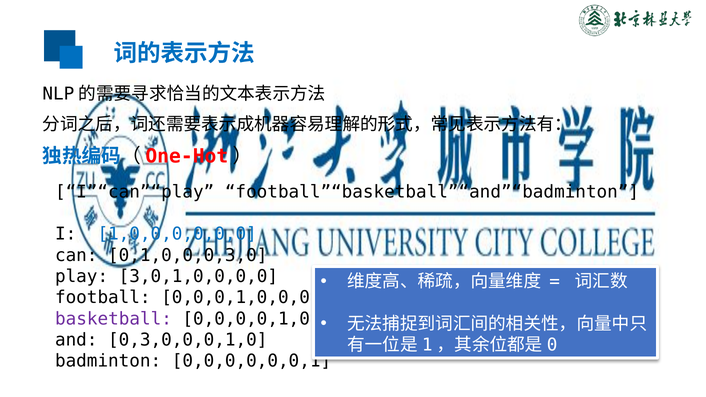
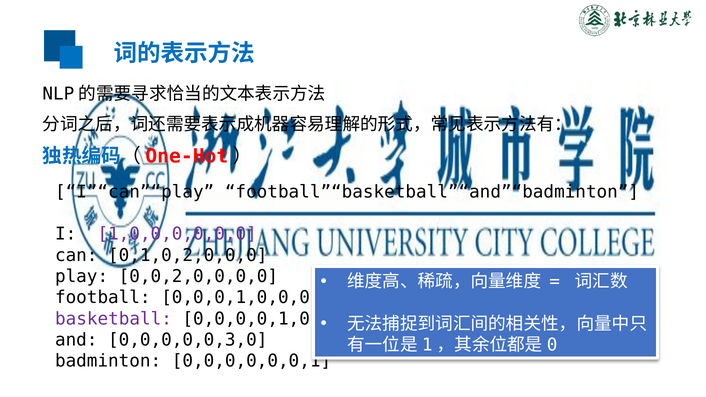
1,0,0,0,0,0,0 colour: blue -> purple (177, 234)
0,1,0,0,0,3,0: 0,1,0,0,0,3,0 -> 0,1,0,2,0,0,0 (188, 255)
3,0,1,0,0,0,0: 3,0,1,0,0,0,0 -> 0,0,2,0,0,0,0 (198, 277)
0,3,0,0,0,1,0: 0,3,0,0,0,1,0 -> 0,0,0,0,0,3,0 (188, 340)
